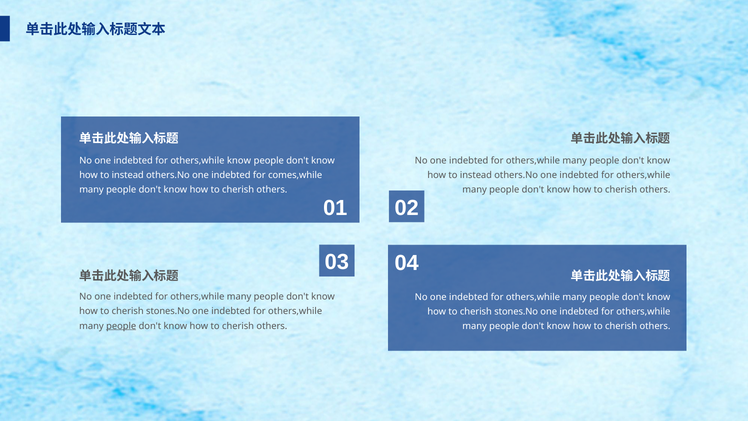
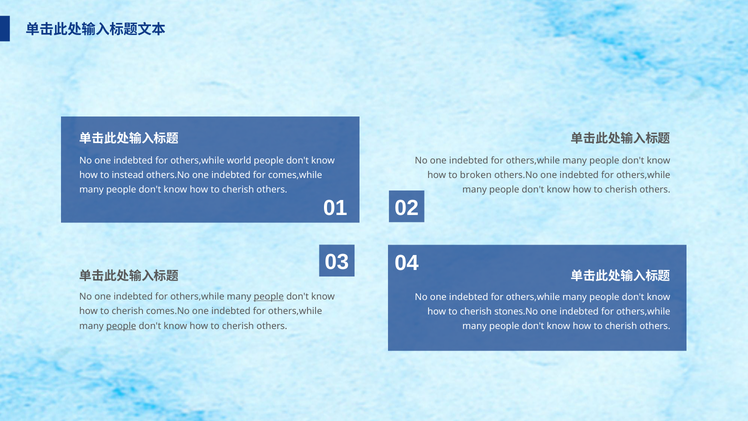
others,while know: know -> world (239, 161)
instead: instead -> broken (476, 175)
people underline: none -> present (269, 297)
stones.No: stones.No -> comes.No (168, 311)
